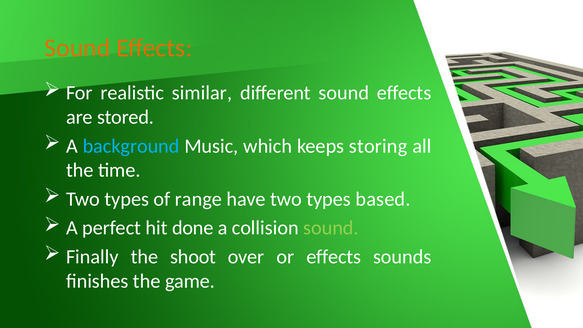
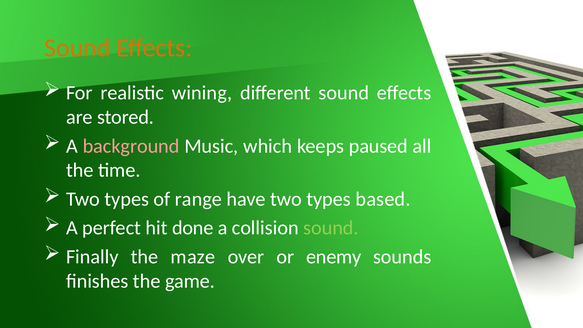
similar: similar -> wining (202, 93)
background colour: light blue -> pink (131, 146)
storing: storing -> paused (378, 146)
shoot: shoot -> maze (193, 257)
or effects: effects -> enemy (334, 257)
